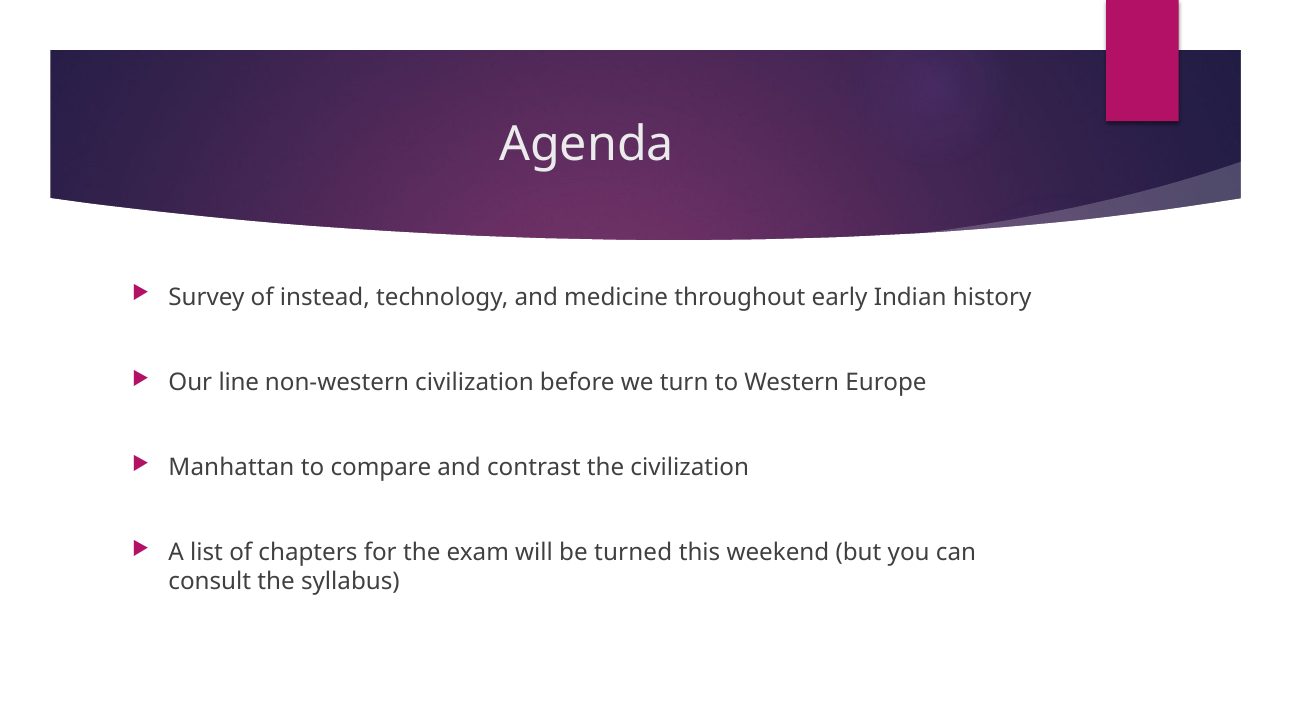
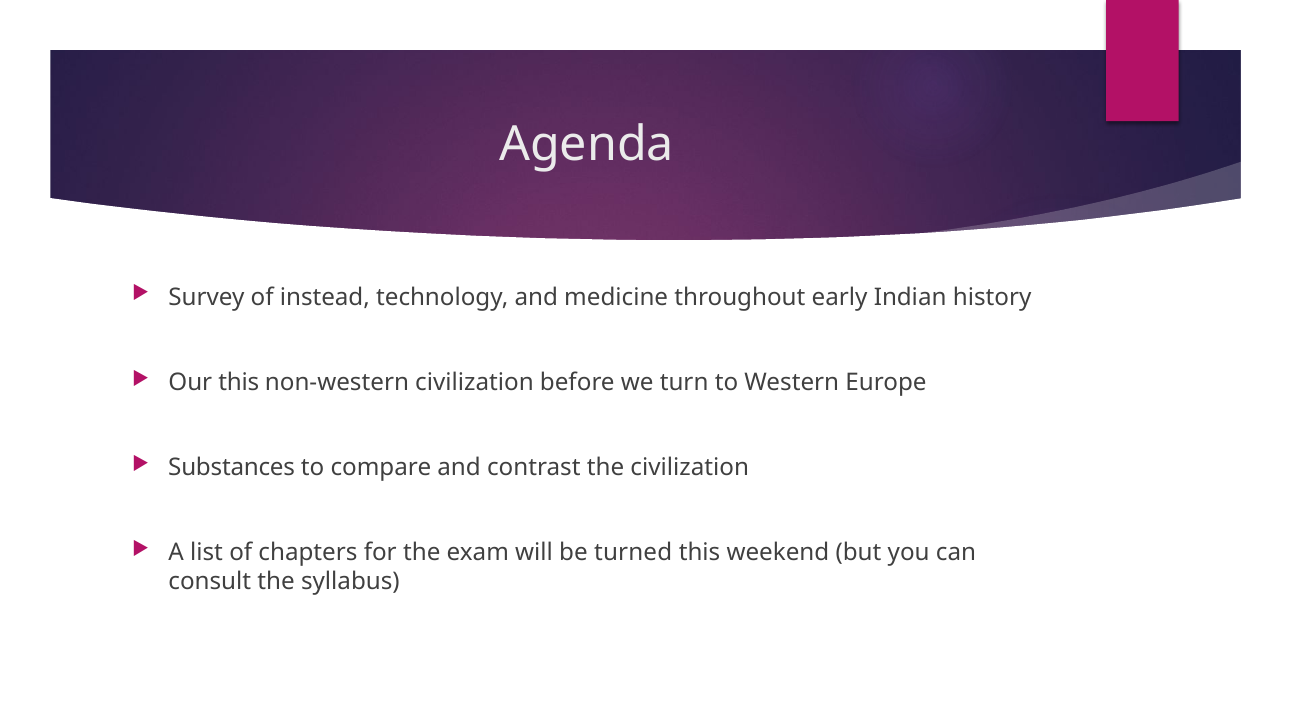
Our line: line -> this (239, 382)
Manhattan: Manhattan -> Substances (232, 467)
